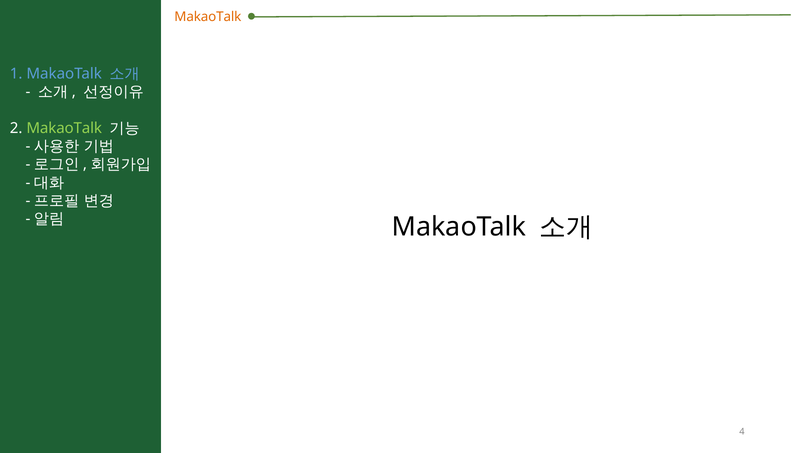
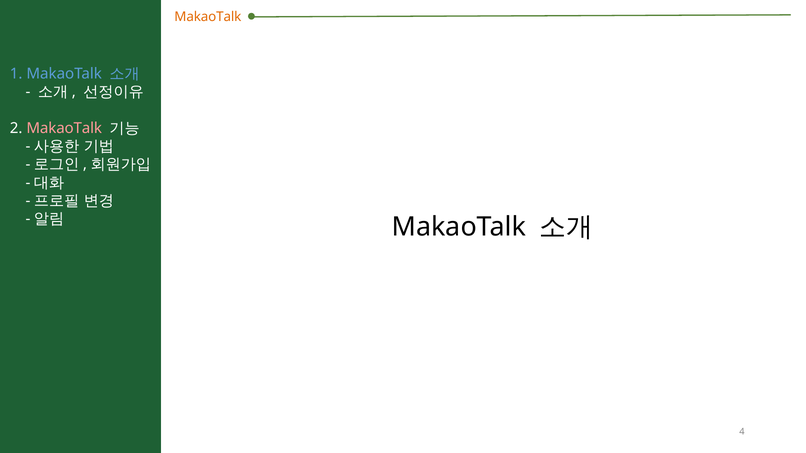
MakaoTalk colour: light green -> pink (64, 128)
